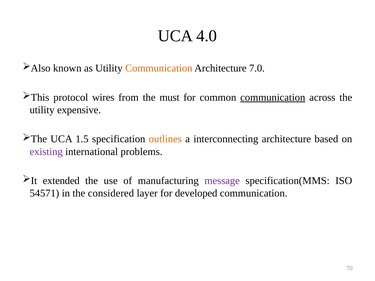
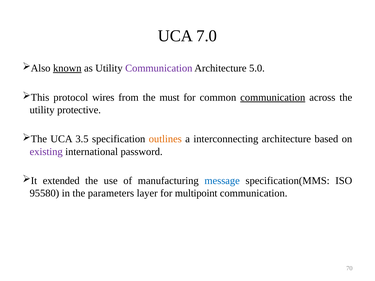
4.0: 4.0 -> 7.0 (207, 36)
known underline: none -> present (67, 68)
Communication colour: orange -> purple (159, 68)
7.0: 7.0 -> 5.0 (257, 68)
expensive: expensive -> protective (79, 110)
1.5: 1.5 -> 3.5 (82, 139)
problems: problems -> password (142, 152)
message colour: purple -> blue (222, 181)
54571: 54571 -> 95580 (44, 193)
considered: considered -> parameters (111, 193)
developed: developed -> multipoint (196, 193)
